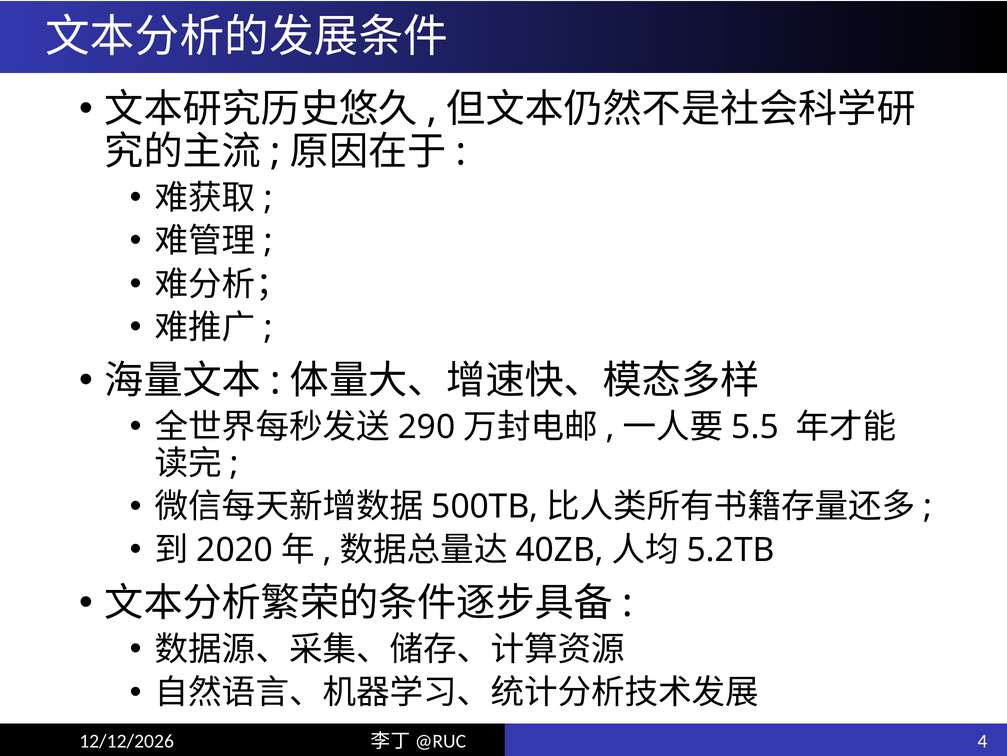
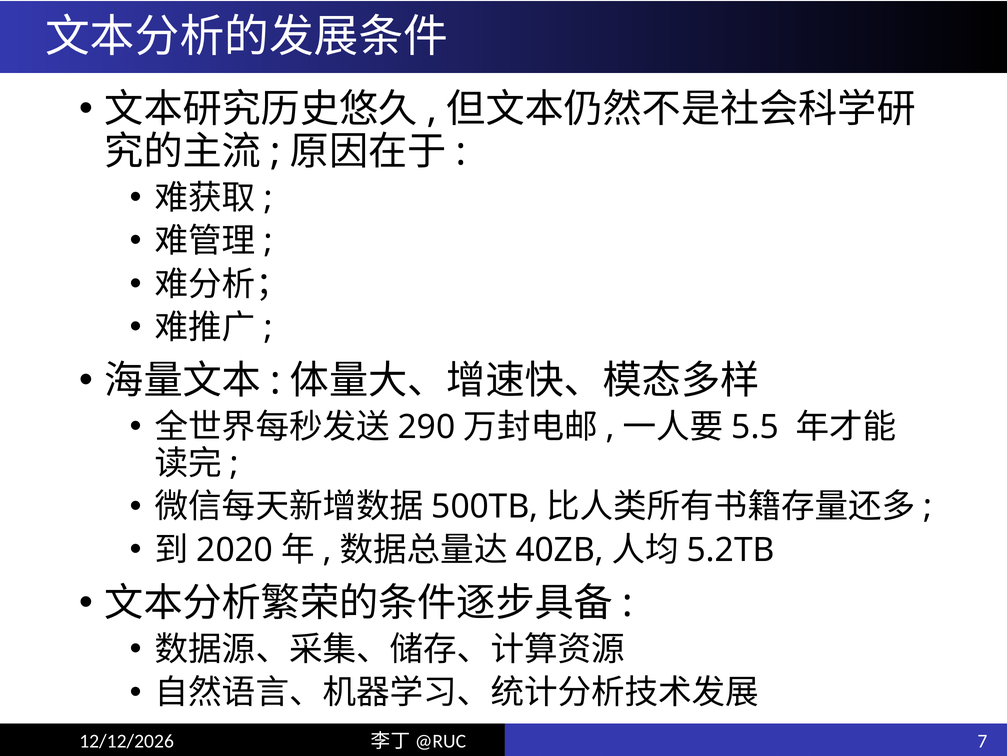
4: 4 -> 7 (982, 741)
